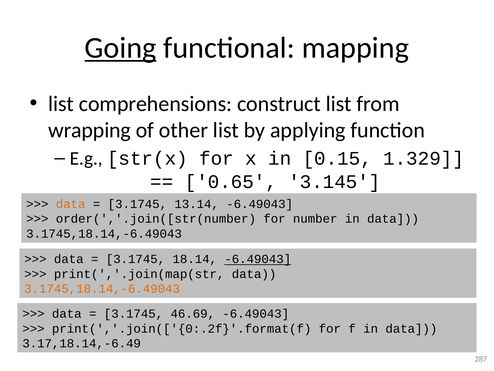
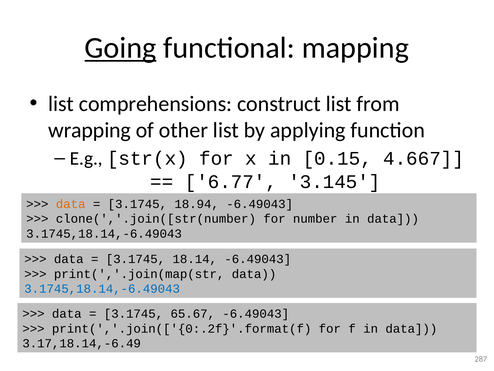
1.329: 1.329 -> 4.667 (424, 158)
0.65: 0.65 -> 6.77 (231, 181)
13.14: 13.14 -> 18.94 (197, 204)
order(','.join([str(number: order(','.join([str(number -> clone(','.join([str(number (156, 219)
-6.49043 underline: present -> none (258, 259)
3.1745,18.14,-6.49043 colour: orange -> blue (102, 289)
46.69: 46.69 -> 65.67 (193, 313)
